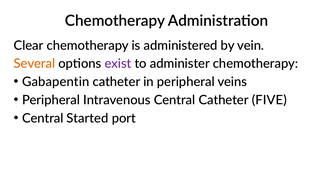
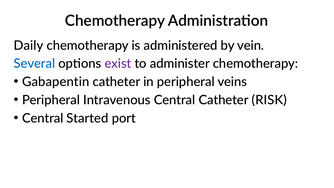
Clear: Clear -> Daily (28, 45)
Several colour: orange -> blue (34, 64)
FIVE: FIVE -> RISK (269, 100)
